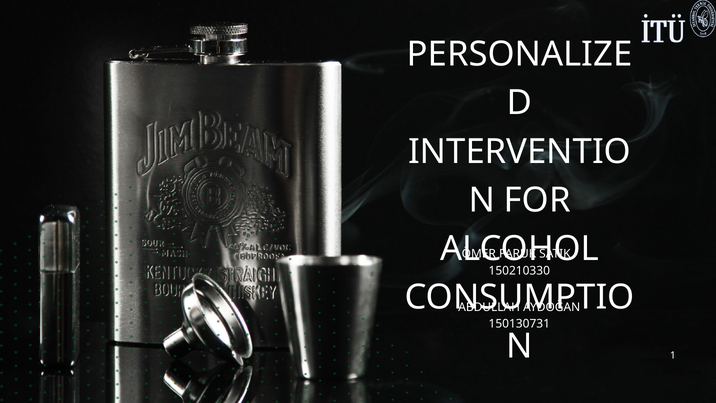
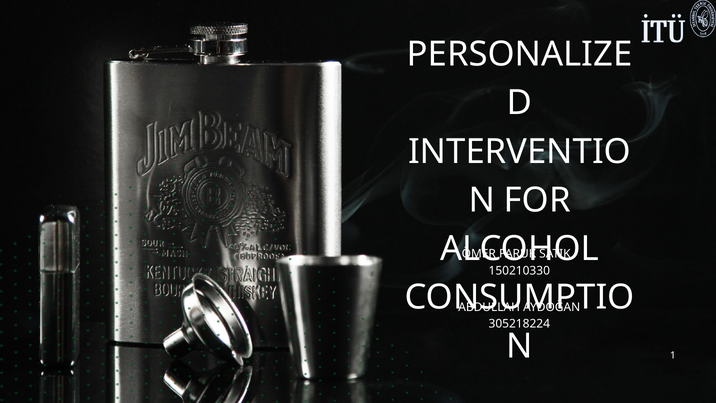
150130731: 150130731 -> 305218224 (519, 324)
